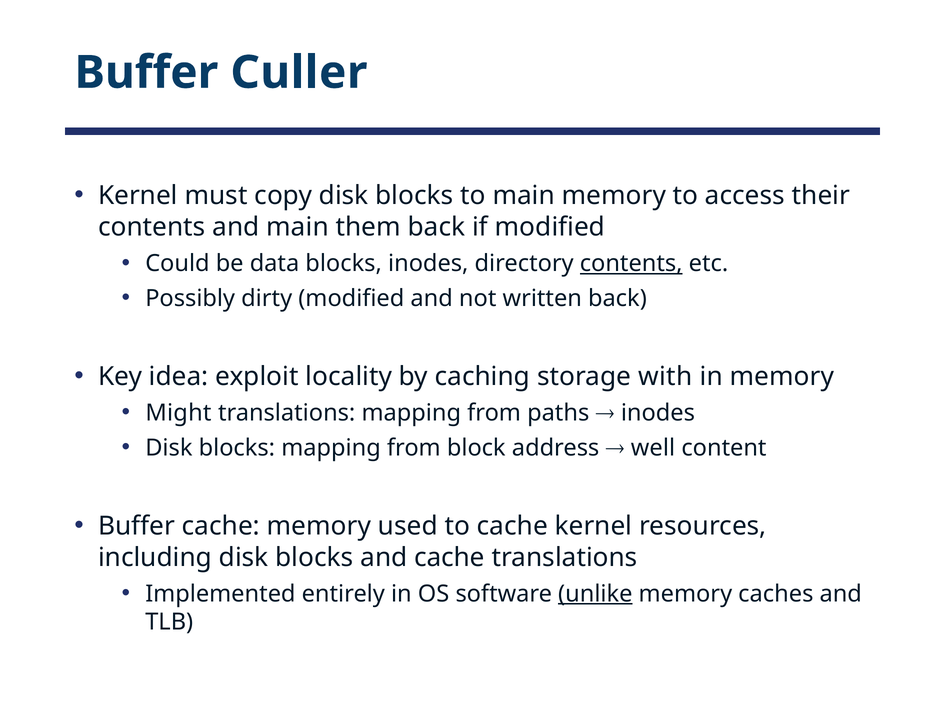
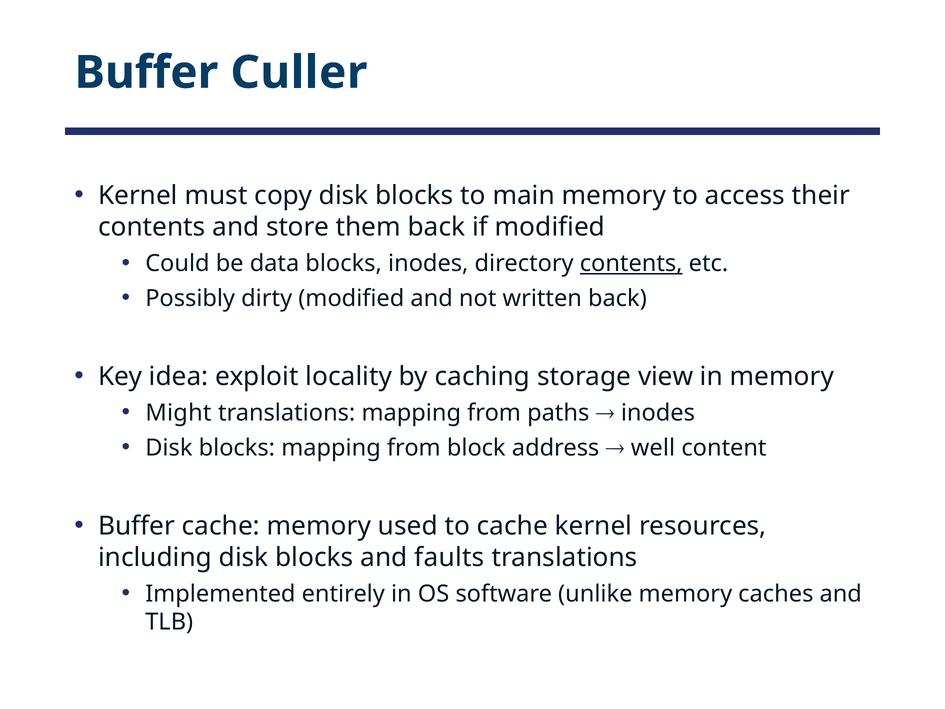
and main: main -> store (298, 227)
with: with -> view (666, 376)
and cache: cache -> faults (449, 557)
unlike underline: present -> none (595, 594)
